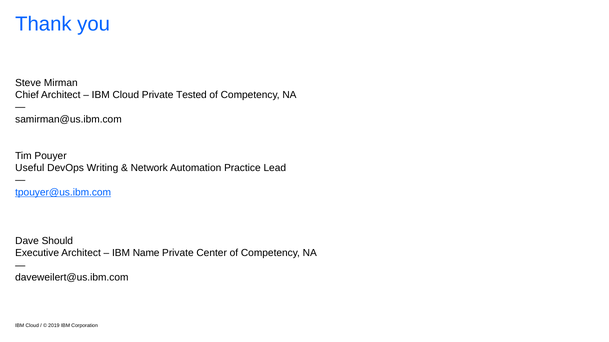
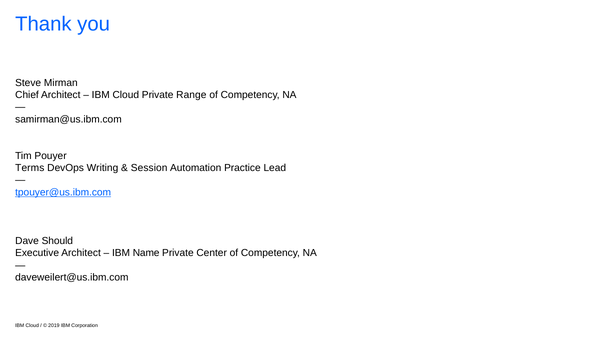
Tested: Tested -> Range (191, 95)
Useful: Useful -> Terms (30, 168)
Network: Network -> Session (149, 168)
